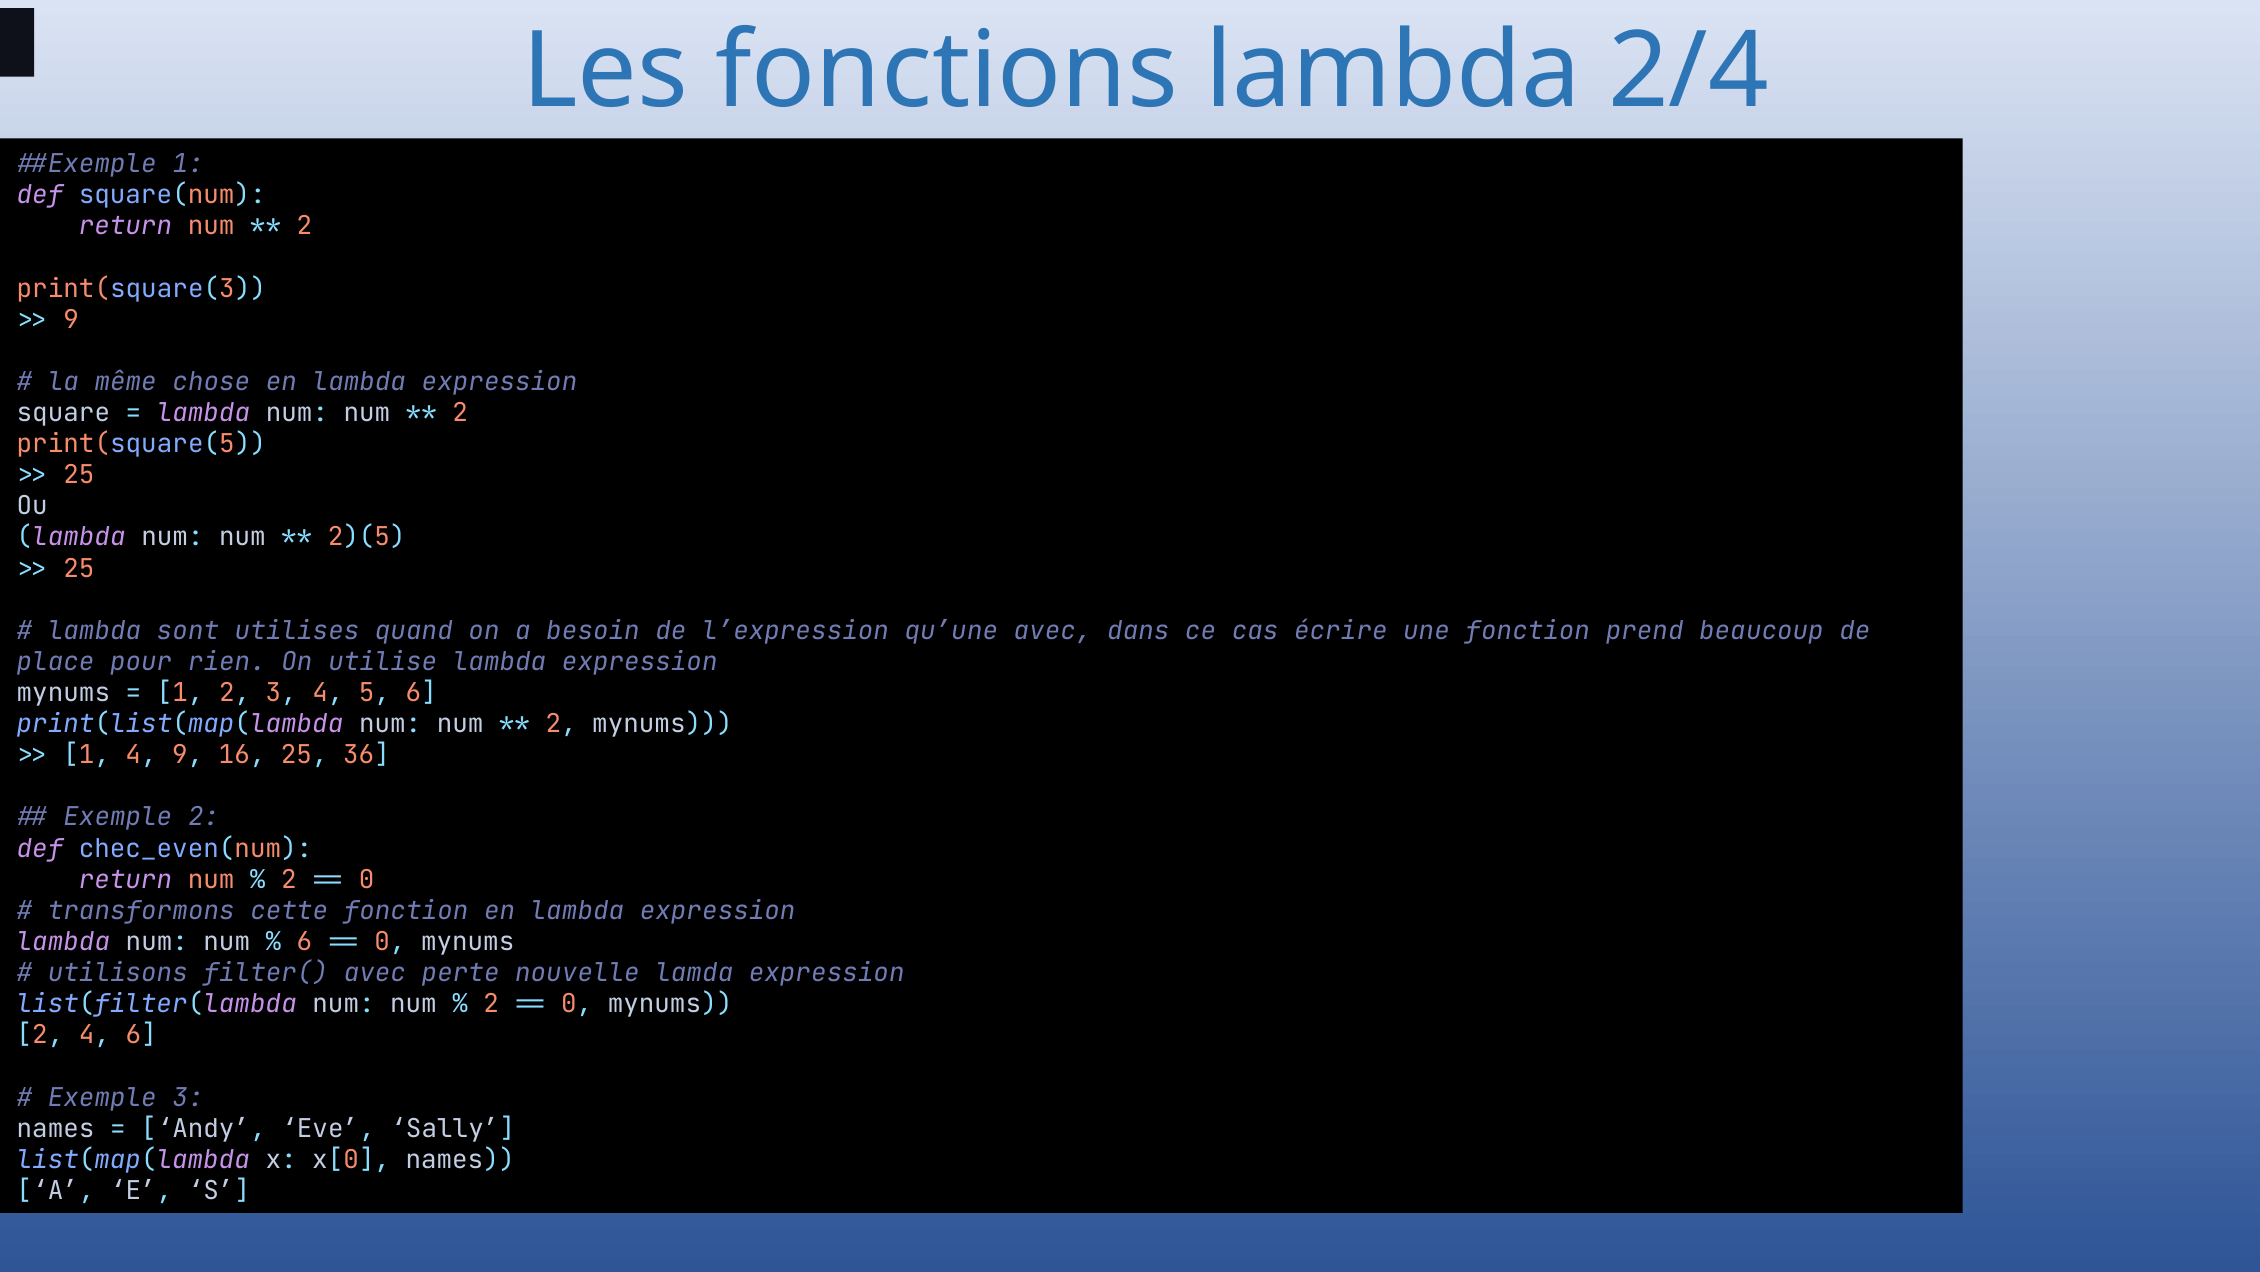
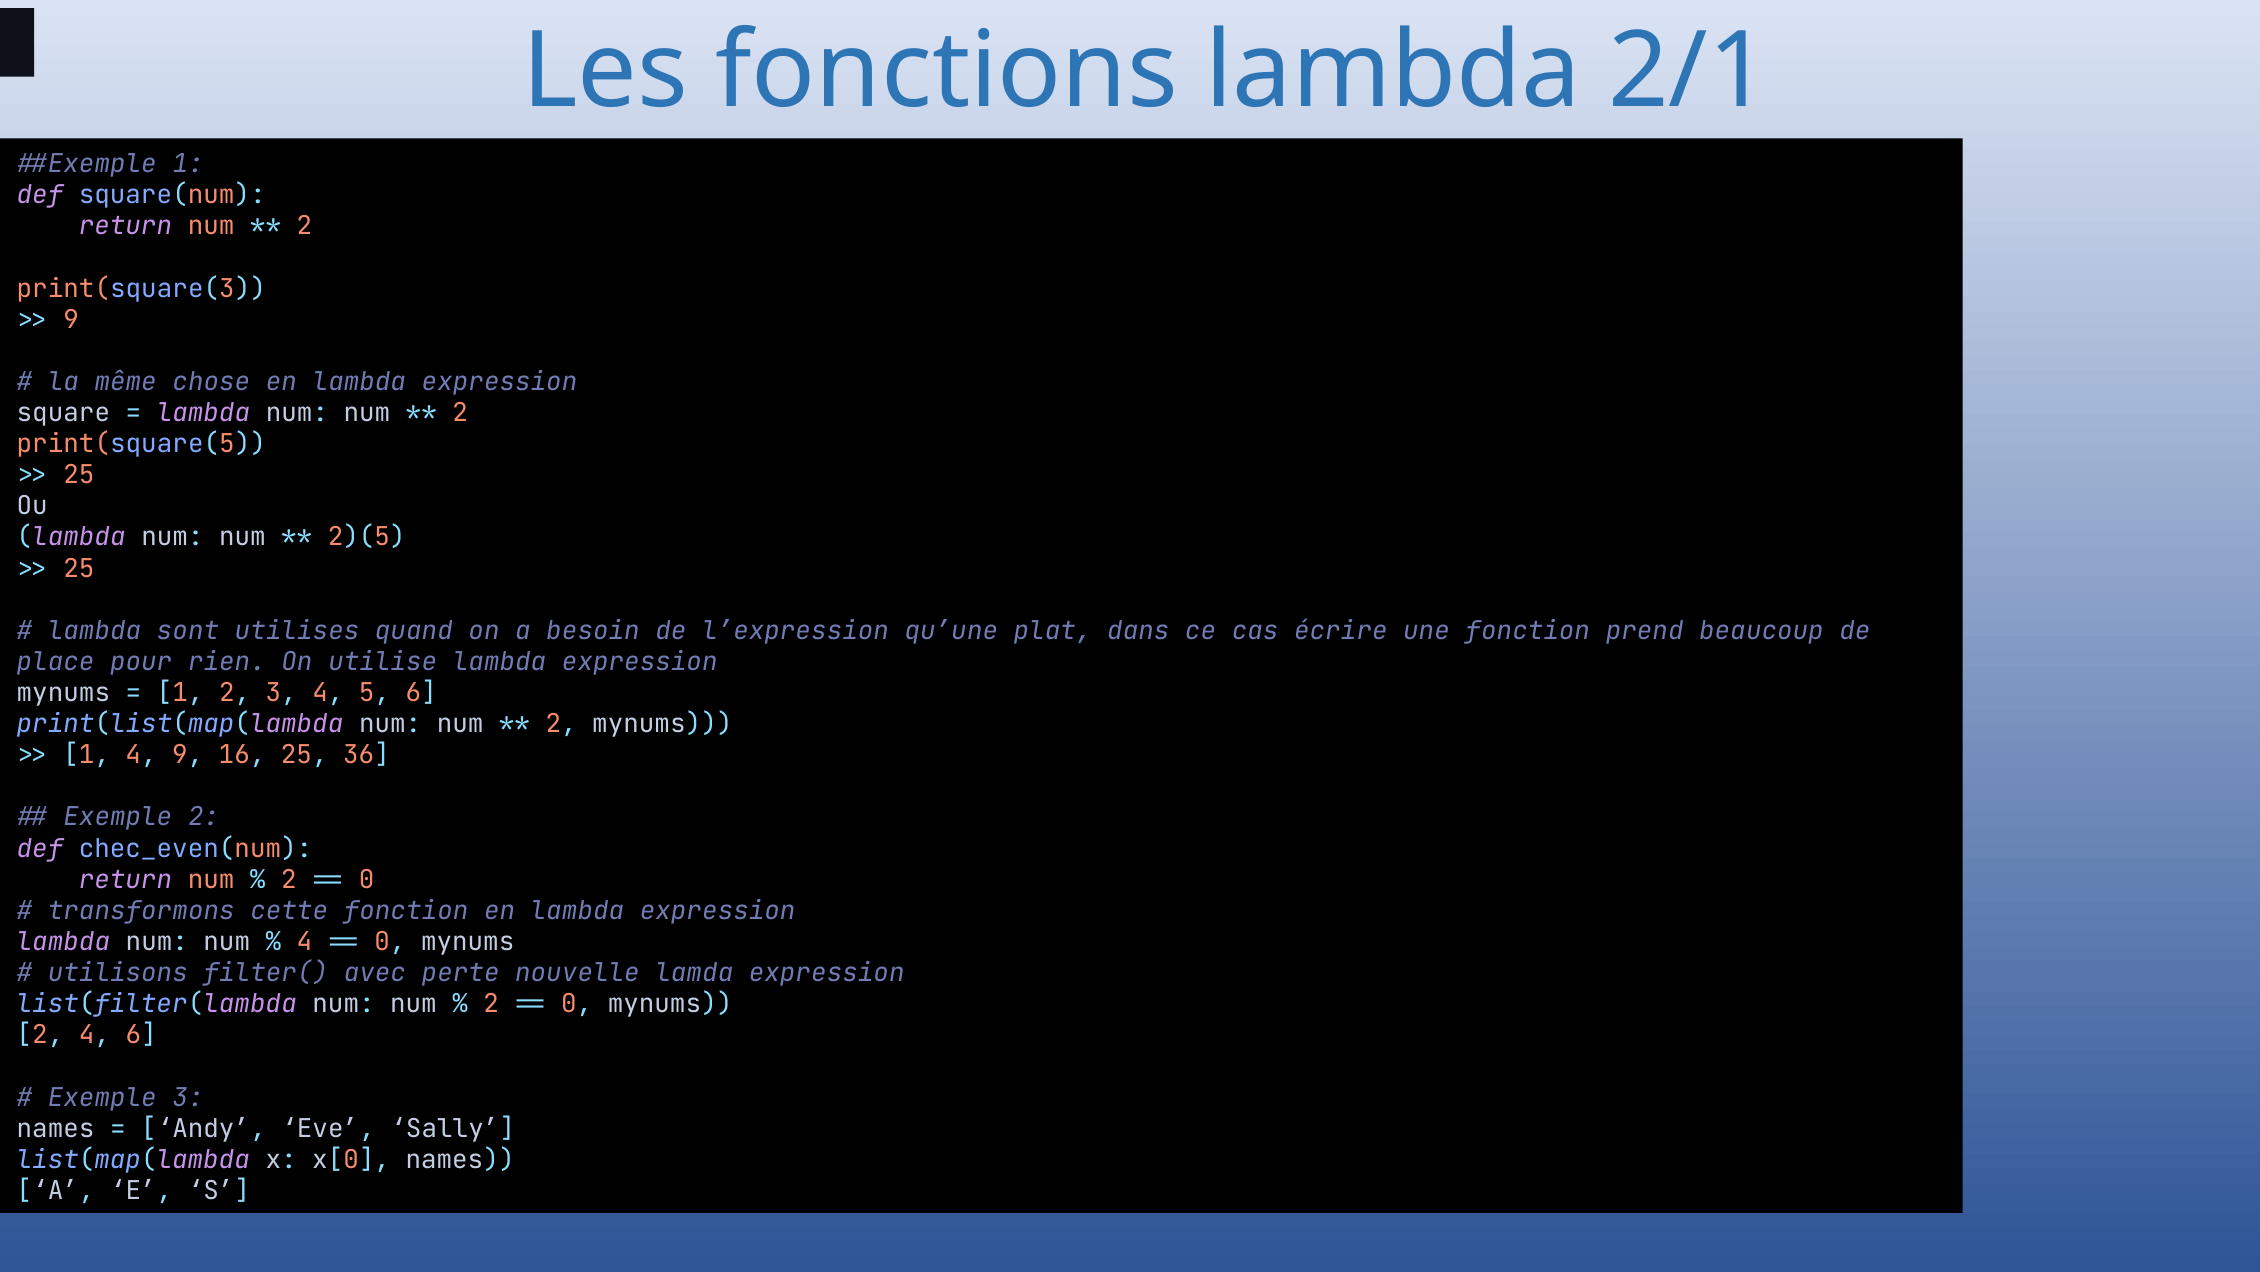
2/4: 2/4 -> 2/1 (1689, 71)
qu’une avec: avec -> plat (1053, 630)
6: 6 -> 4 (304, 941)
